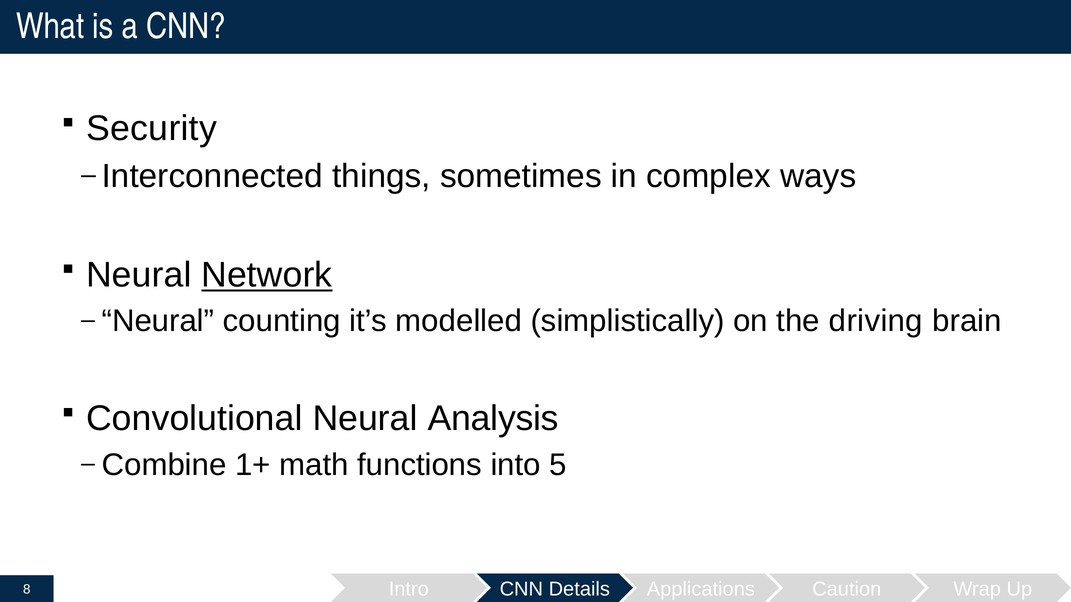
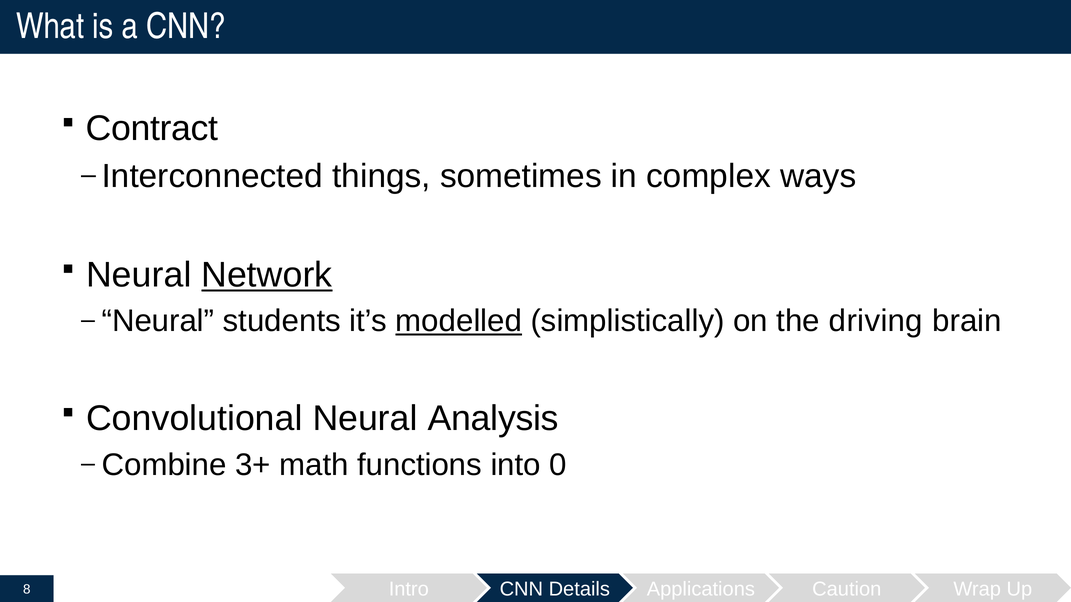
Security: Security -> Contract (152, 128)
counting: counting -> students (282, 321)
modelled underline: none -> present (459, 321)
1+: 1+ -> 3+ (253, 465)
5: 5 -> 0 (558, 465)
